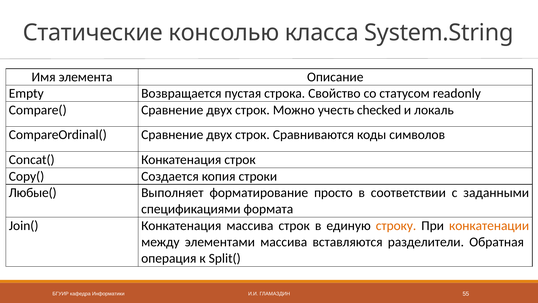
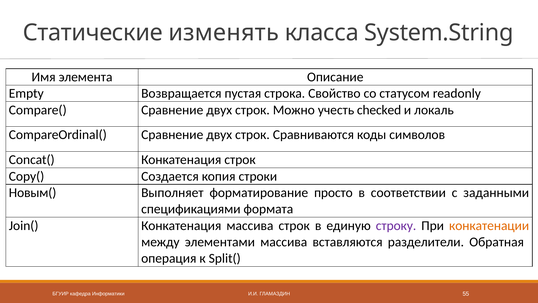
консолью: консолью -> изменять (224, 33)
Любые(: Любые( -> Новым( (33, 192)
строку colour: orange -> purple (396, 225)
